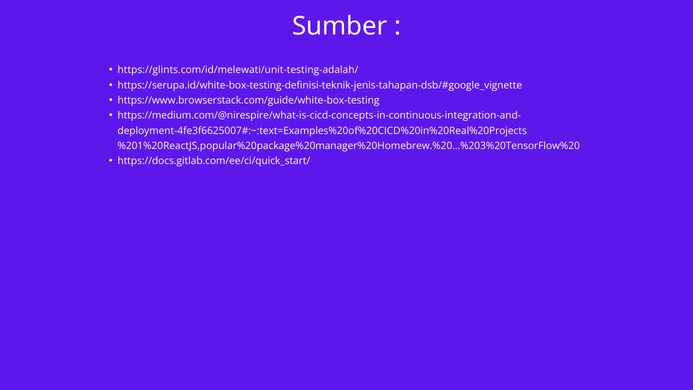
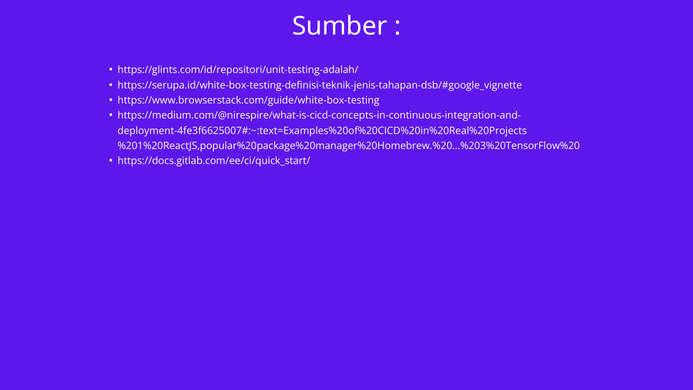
https://glints.com/id/melewati/unit-testing-adalah/: https://glints.com/id/melewati/unit-testing-adalah/ -> https://glints.com/id/repositori/unit-testing-adalah/ (238, 70)
